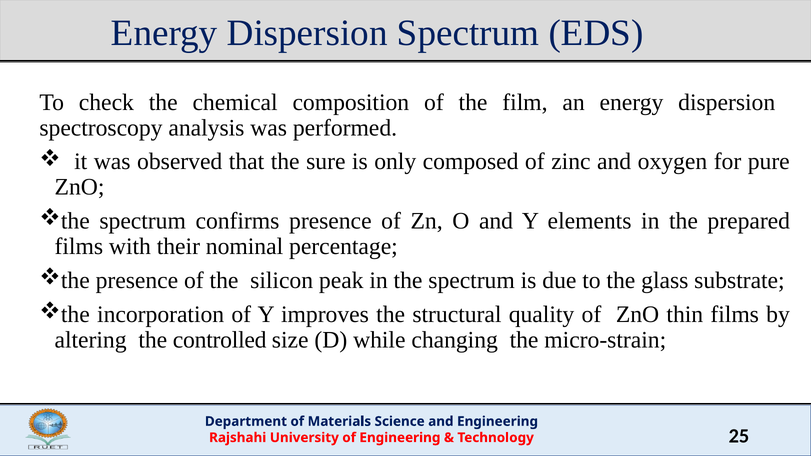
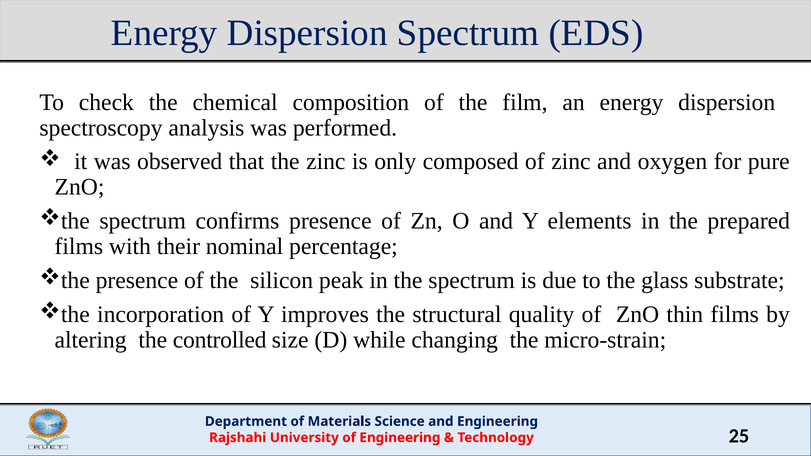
the sure: sure -> zinc (326, 162)
